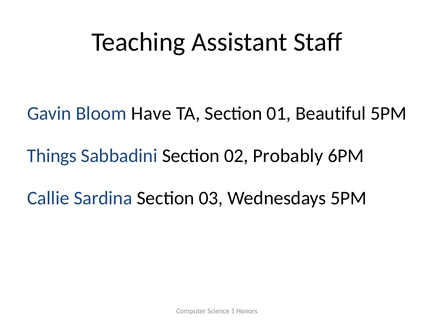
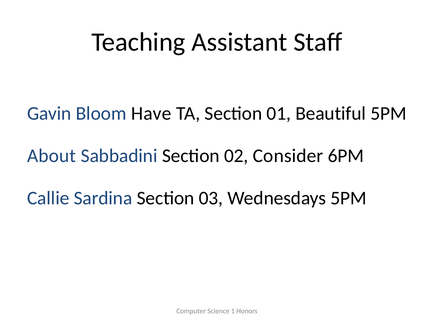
Things: Things -> About (52, 156)
Probably: Probably -> Consider (288, 156)
